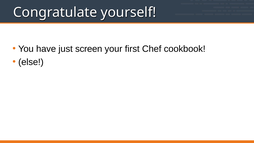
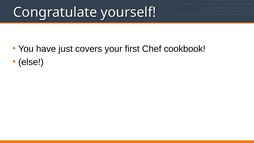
screen: screen -> covers (89, 49)
